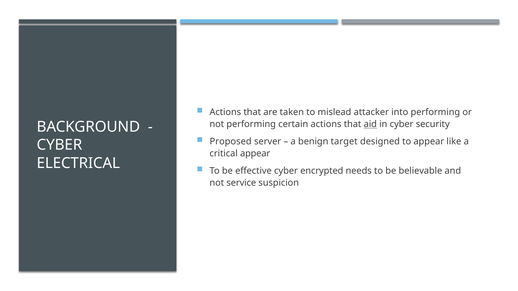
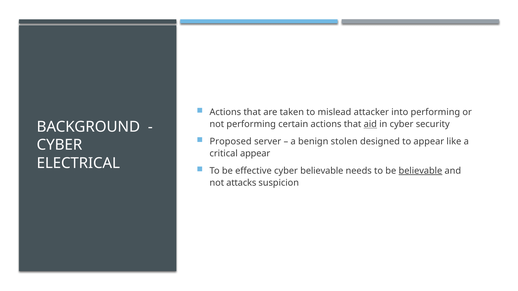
target: target -> stolen (344, 142)
cyber encrypted: encrypted -> believable (322, 171)
believable underline: none -> present (420, 171)
service: service -> attacks (241, 183)
